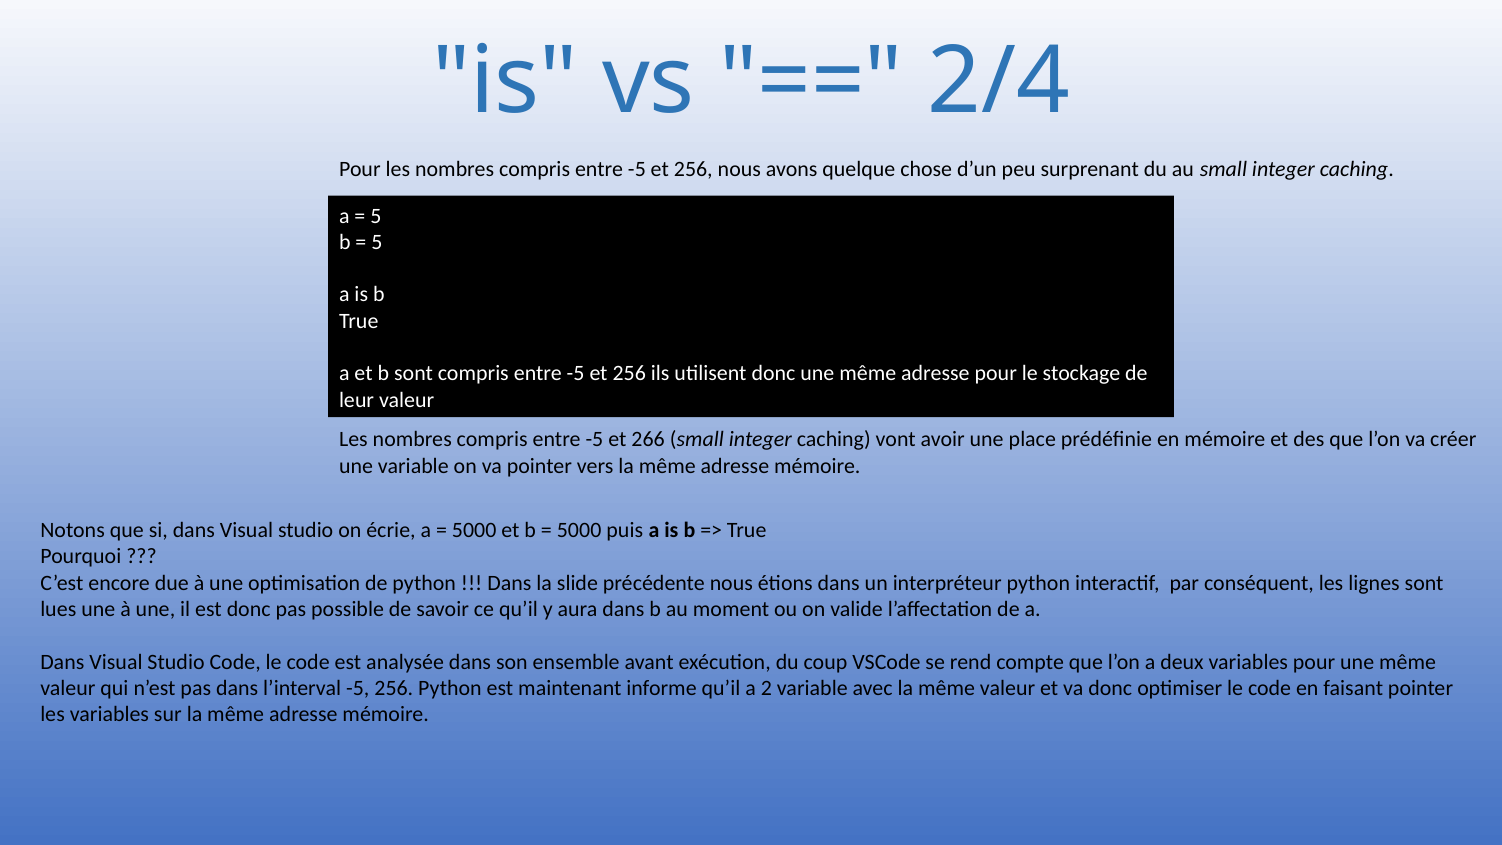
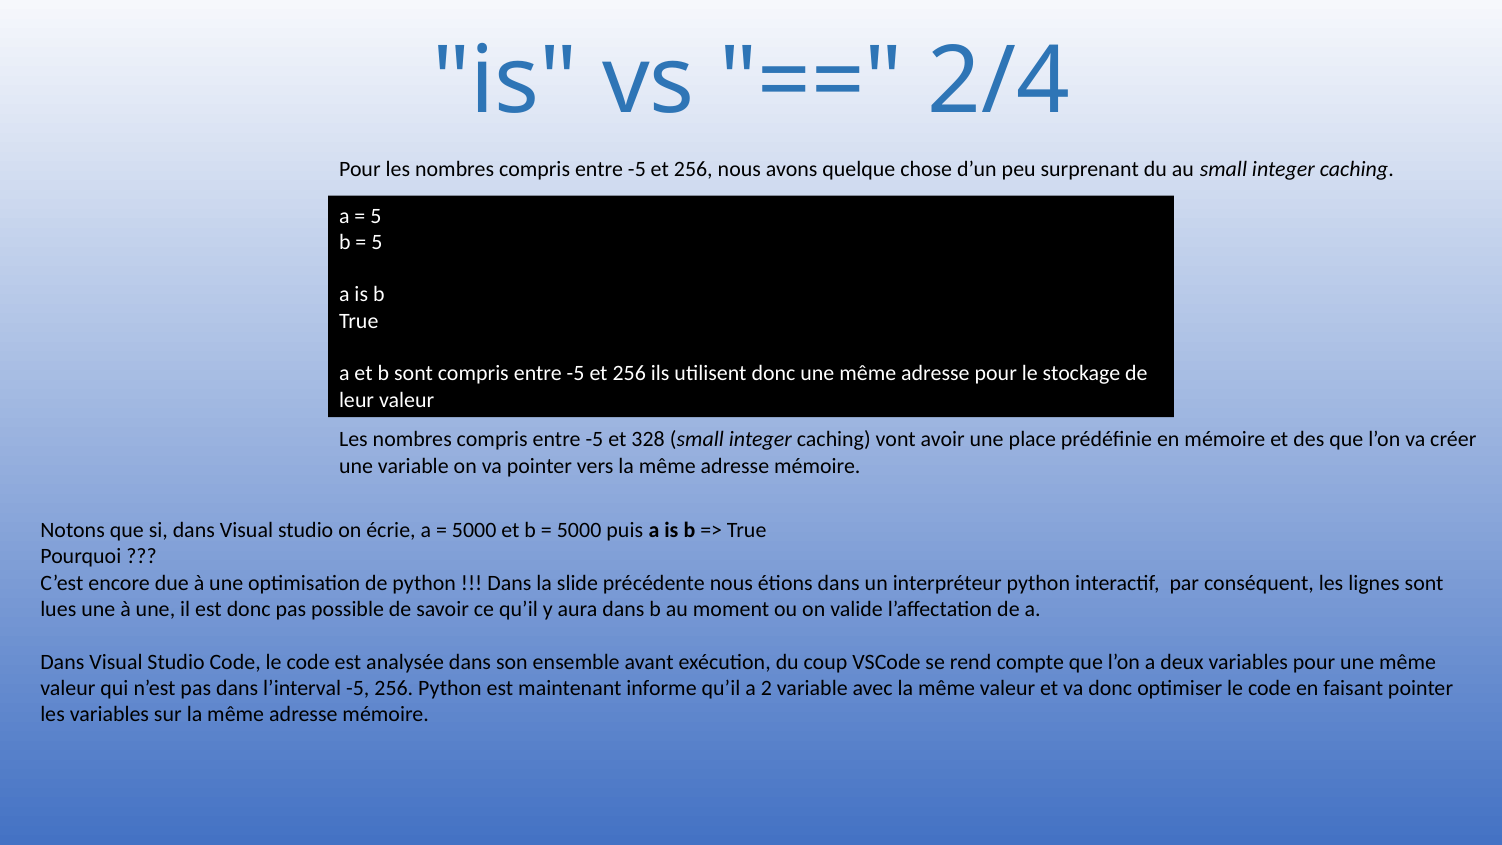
266: 266 -> 328 (648, 440)
